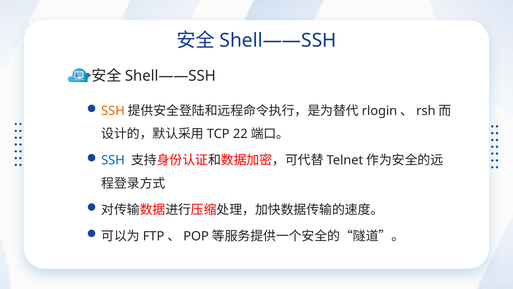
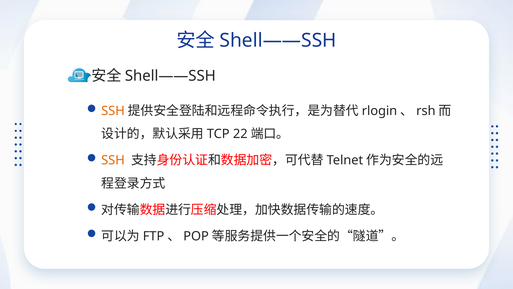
SSH colour: blue -> orange (113, 160)
